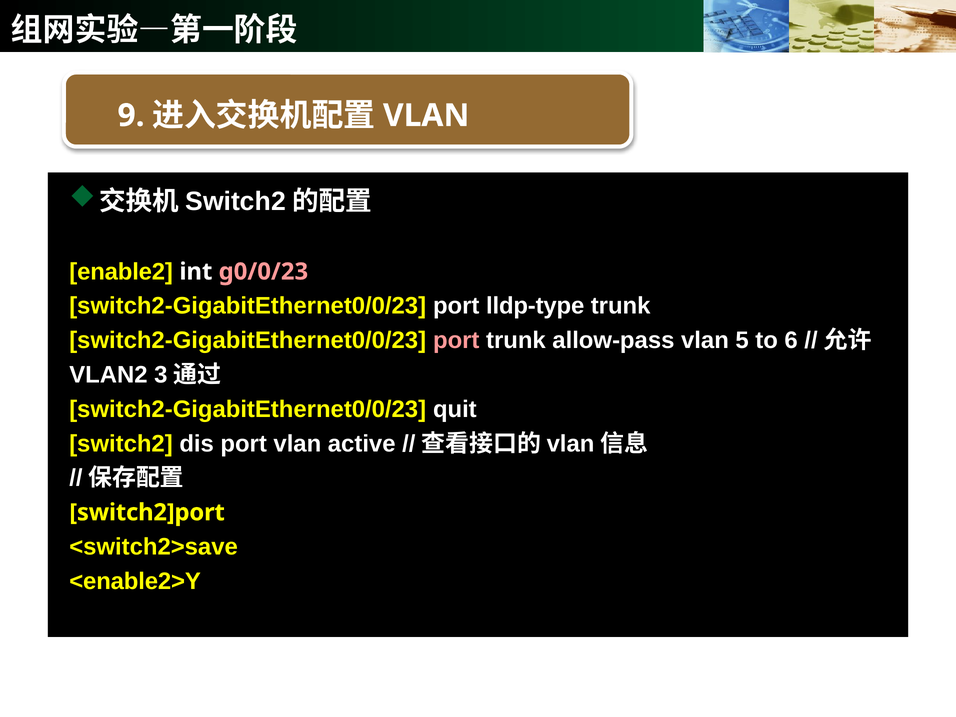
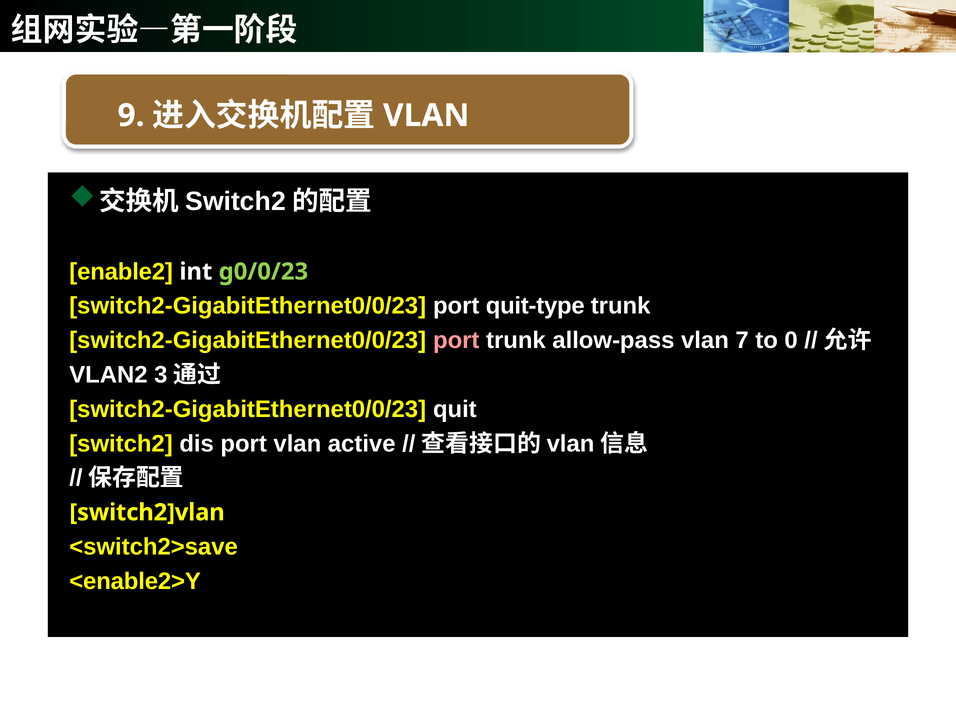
g0/0/23 colour: pink -> light green (263, 272)
lldp-type: lldp-type -> quit-type (535, 306)
5: 5 -> 7 (742, 340)
6: 6 -> 0 (791, 340)
switch2]port: switch2]port -> switch2]vlan (147, 512)
